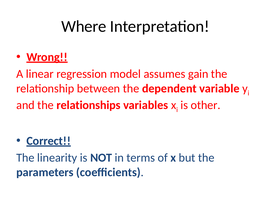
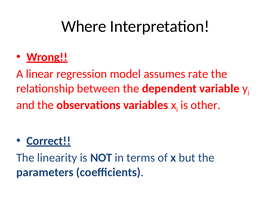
gain: gain -> rate (198, 74)
relationships: relationships -> observations (89, 105)
